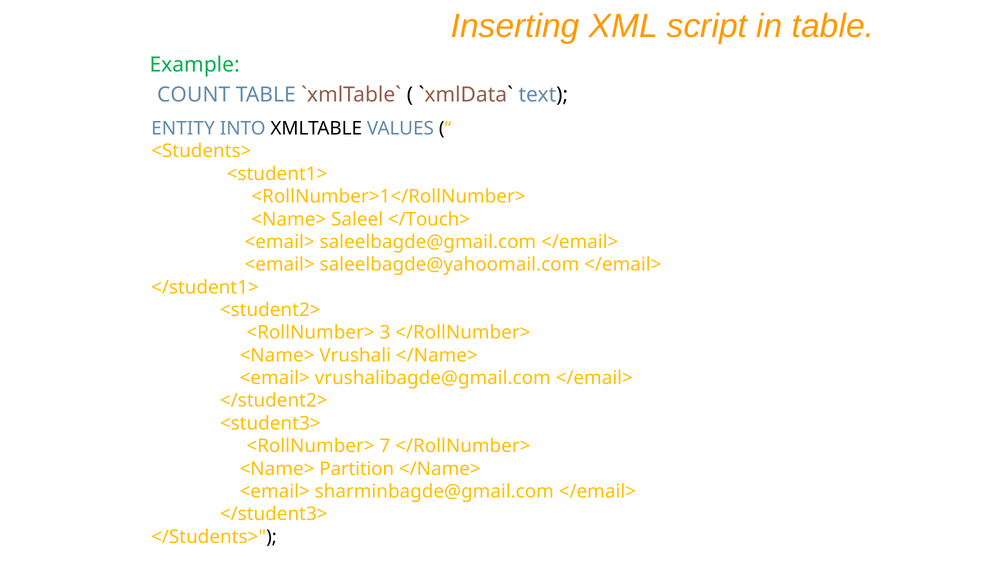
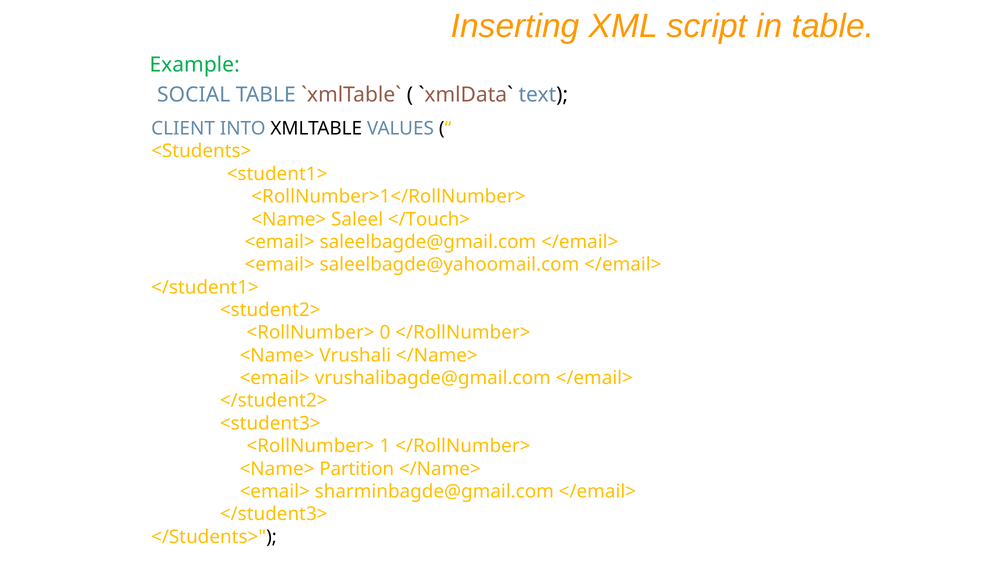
COUNT: COUNT -> SOCIAL (194, 95)
ENTITY: ENTITY -> CLIENT (183, 129)
3: 3 -> 0 (385, 333)
7: 7 -> 1 (385, 446)
